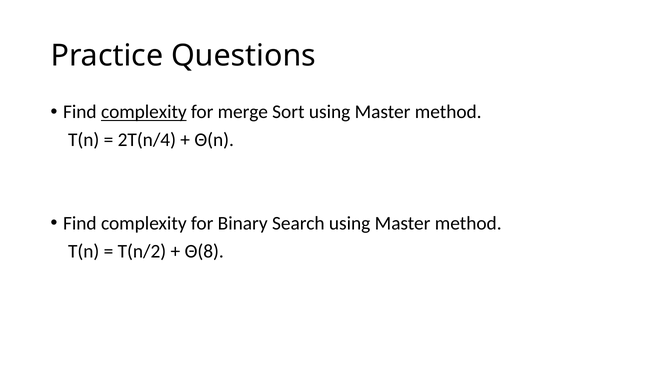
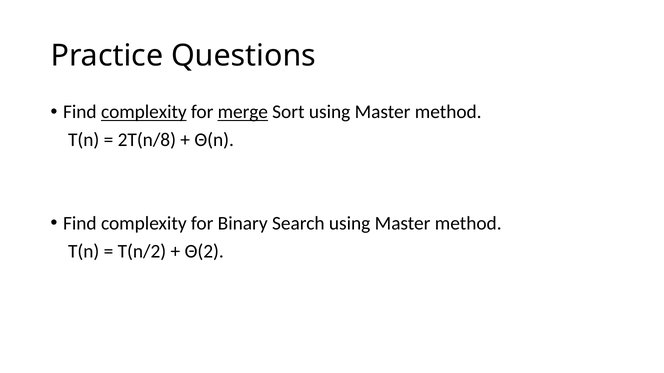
merge underline: none -> present (243, 112)
2T(n/4: 2T(n/4 -> 2T(n/8 (147, 140)
Θ(8: Θ(8 -> Θ(2 (204, 251)
